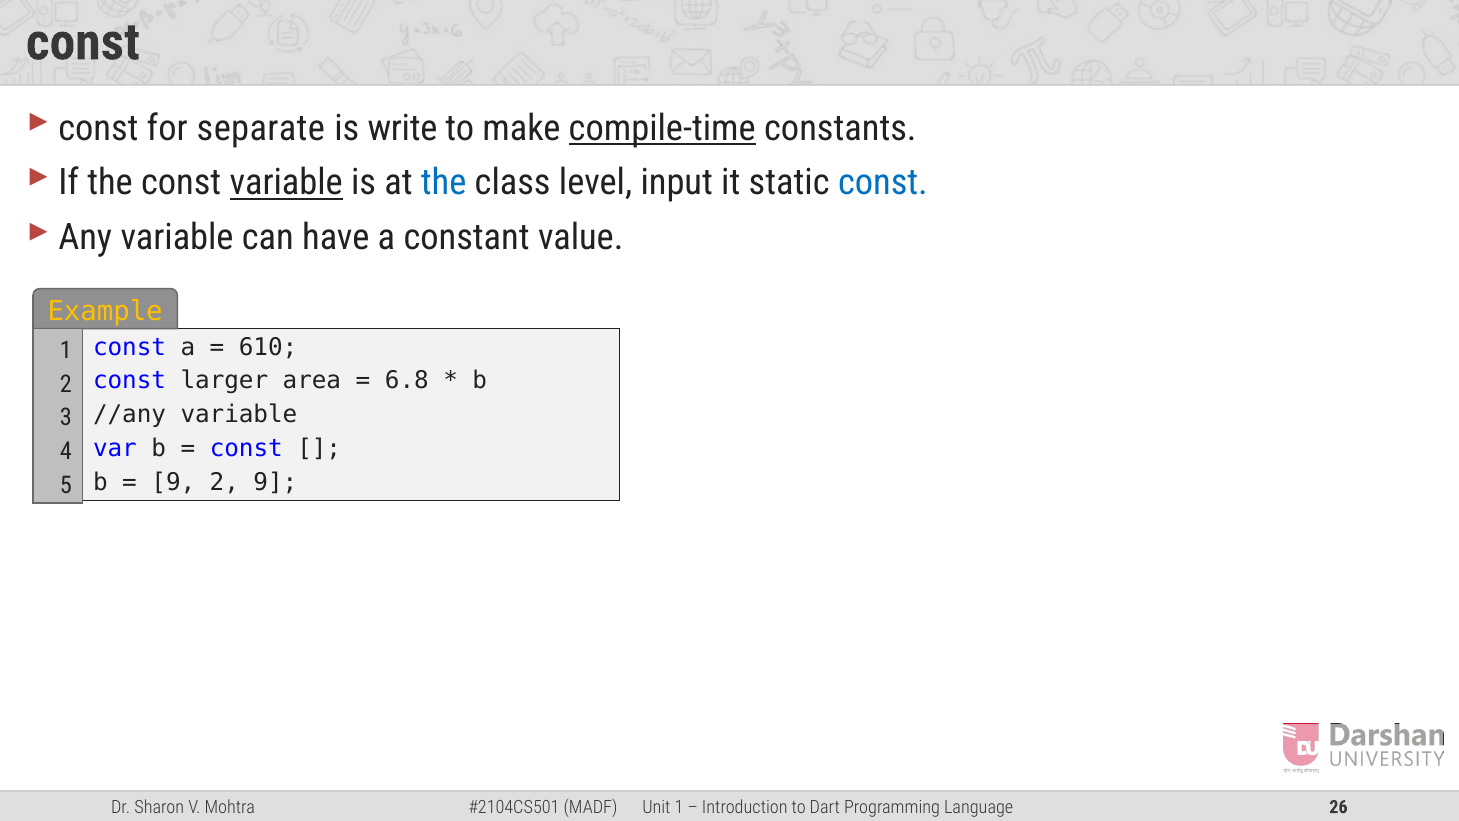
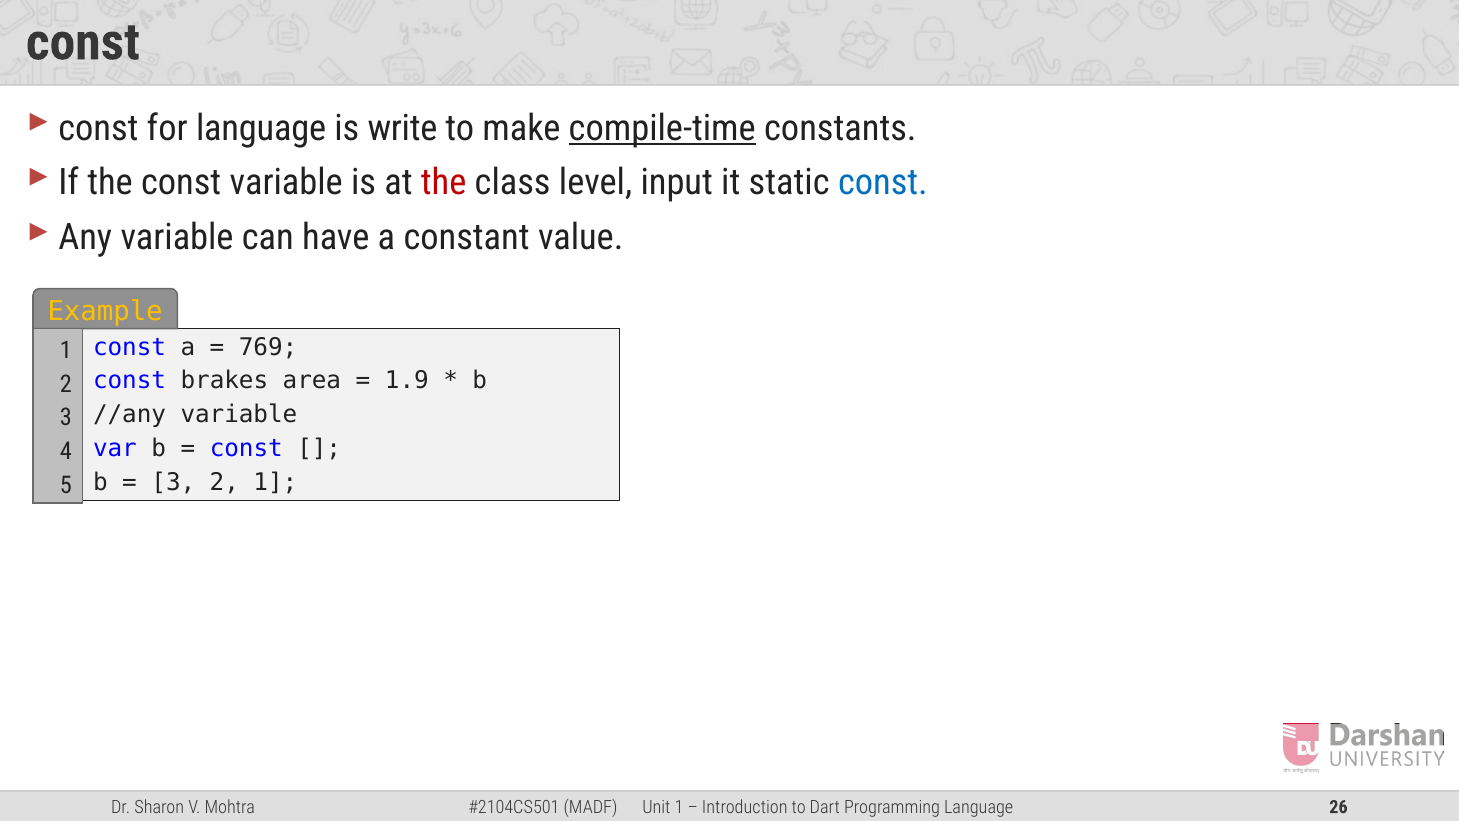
for separate: separate -> language (261, 128)
variable underline: present -> none (286, 183)
the colour: blue -> red (444, 183)
610: 610 -> 769 (268, 347)
larger: larger -> brakes (224, 381)
6.8: 6.8 -> 1.9 (407, 381)
9: 9 -> 3 (173, 482)
2 9: 9 -> 1 (275, 482)
